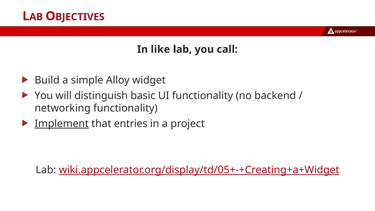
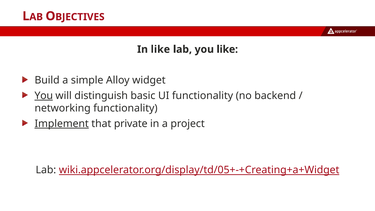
you call: call -> like (227, 49)
You underline: none -> present (44, 96)
entries: entries -> private (131, 124)
